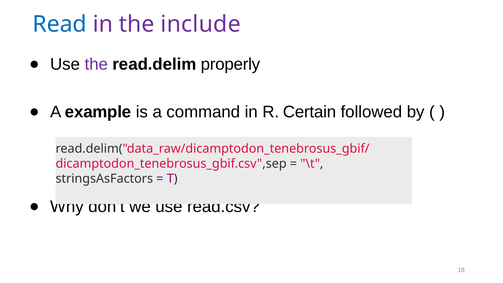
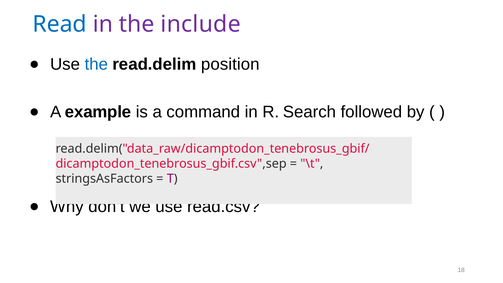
the colour: purple -> blue (96, 64)
properly: properly -> position (230, 64)
Certain: Certain -> Search (309, 112)
